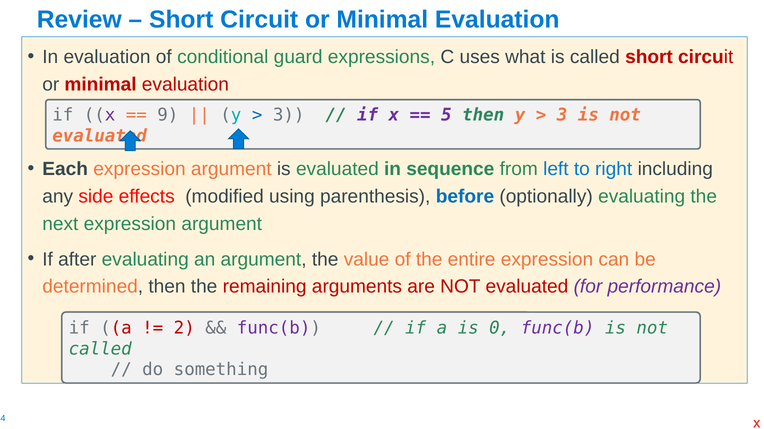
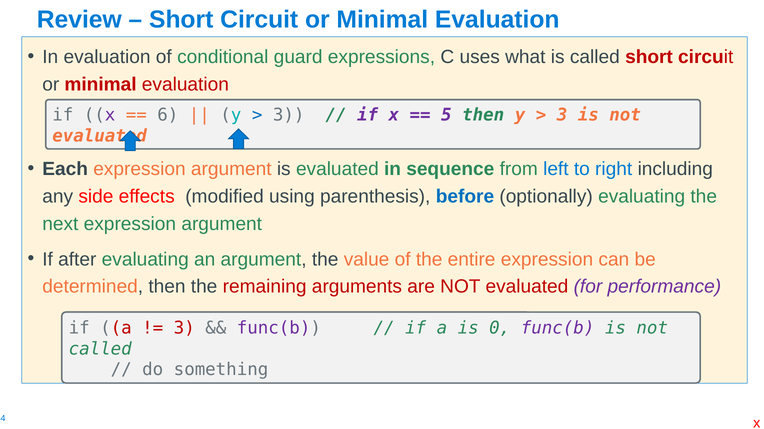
9: 9 -> 6 (168, 115)
2: 2 -> 3 (184, 328)
